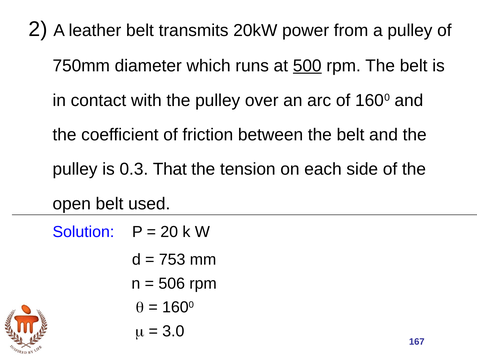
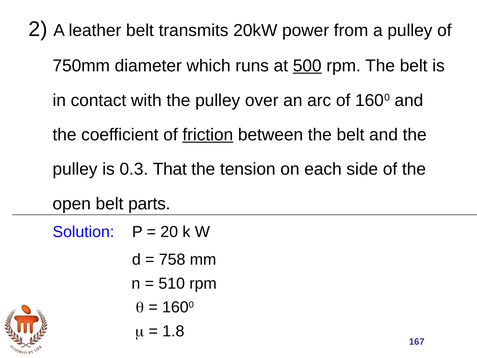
friction underline: none -> present (208, 135)
used: used -> parts (149, 204)
753: 753 -> 758 (172, 259)
506: 506 -> 510 (172, 283)
3.0: 3.0 -> 1.8 (173, 331)
